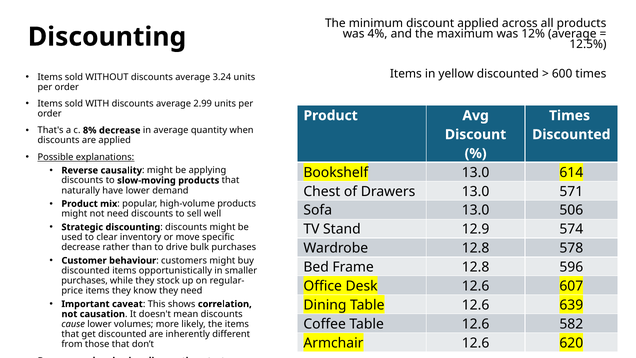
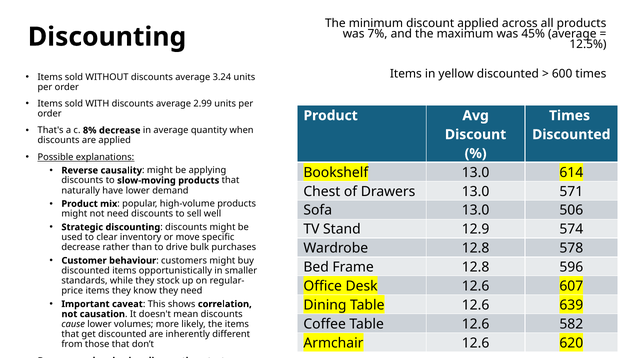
4%: 4% -> 7% (378, 34)
12%: 12% -> 45% (533, 34)
purchases: purchases -> standards (84, 280)
